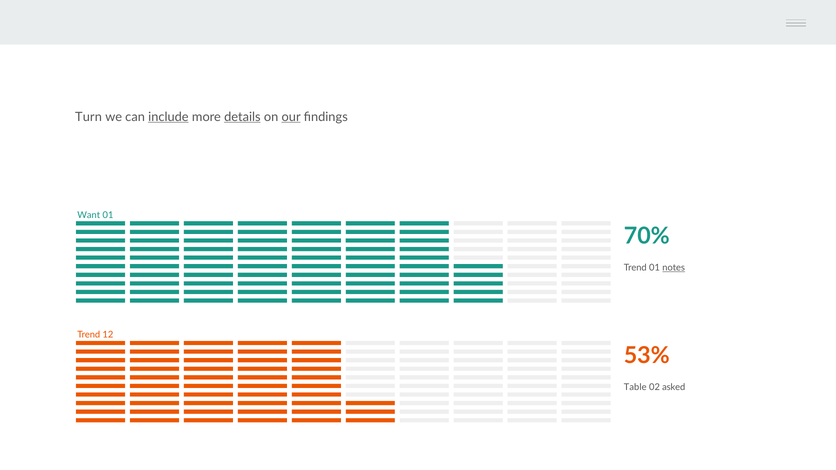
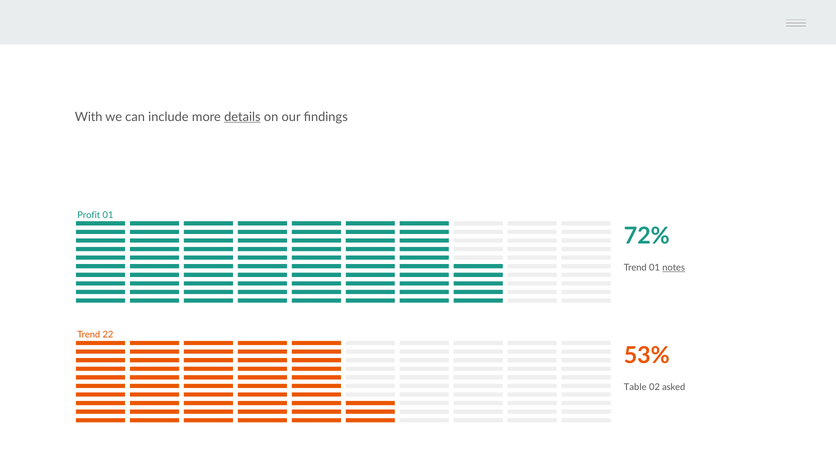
Turn: Turn -> With (89, 117)
include underline: present -> none (168, 117)
our underline: present -> none (291, 117)
Want: Want -> Profit (89, 215)
70%: 70% -> 72% (647, 236)
12: 12 -> 22 (108, 335)
